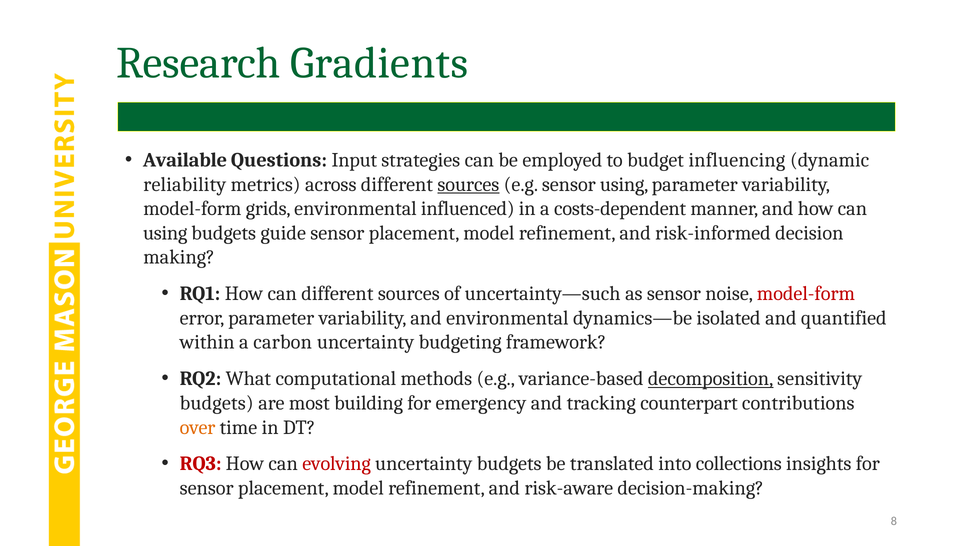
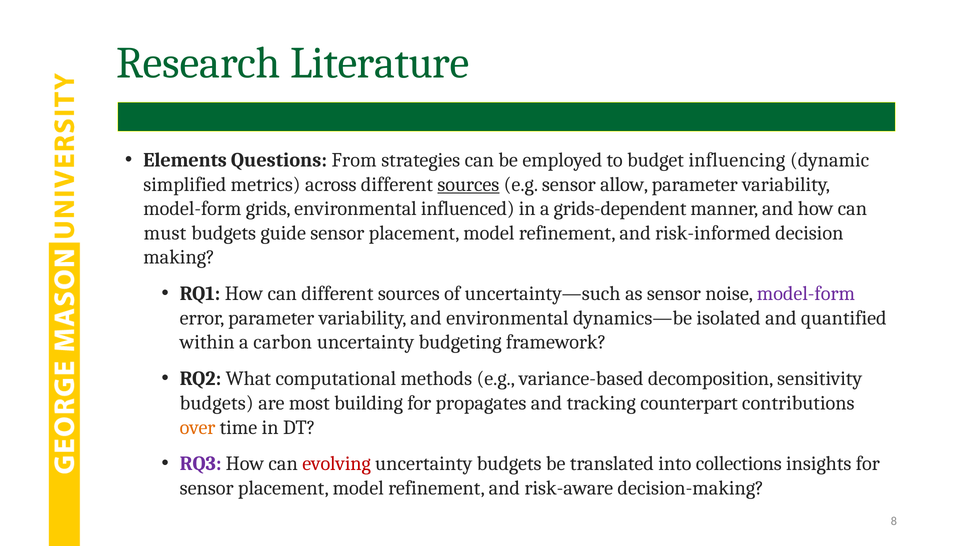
Gradients: Gradients -> Literature (380, 63)
Available: Available -> Elements (185, 160)
Input: Input -> From (354, 160)
reliability: reliability -> simplified (185, 184)
sensor using: using -> allow (624, 184)
costs-dependent: costs-dependent -> grids-dependent (620, 209)
using: using -> must (165, 233)
model-form colour: red -> purple (806, 294)
decomposition underline: present -> none (711, 379)
emergency: emergency -> propagates (481, 403)
RQ3 colour: red -> purple (201, 464)
